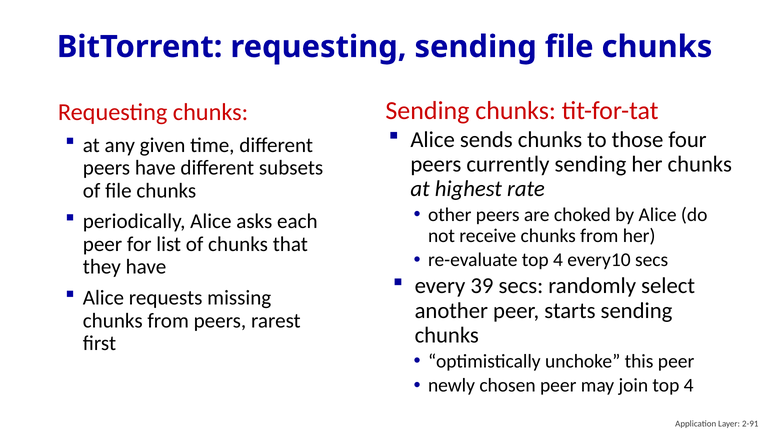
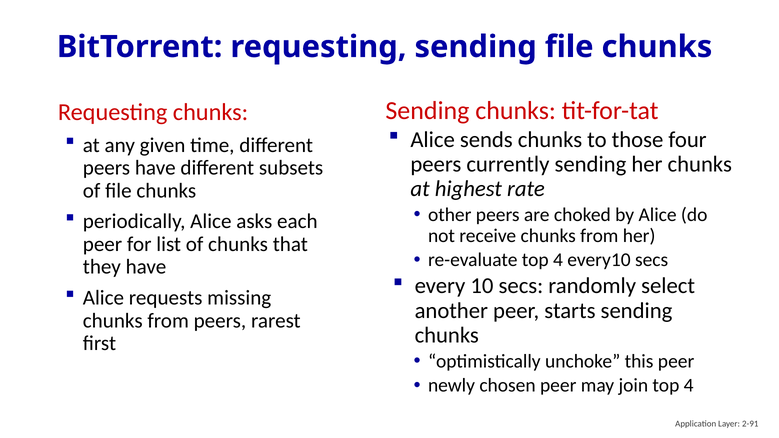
39: 39 -> 10 (482, 286)
